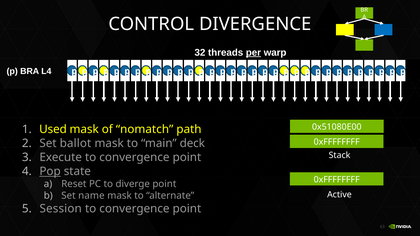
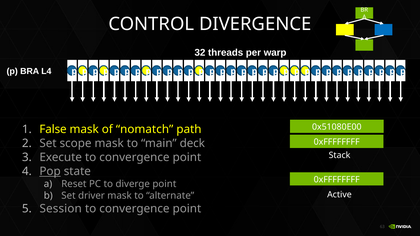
per underline: present -> none (253, 53)
Used: Used -> False (53, 129)
ballot: ballot -> scope (76, 143)
name: name -> driver (91, 196)
